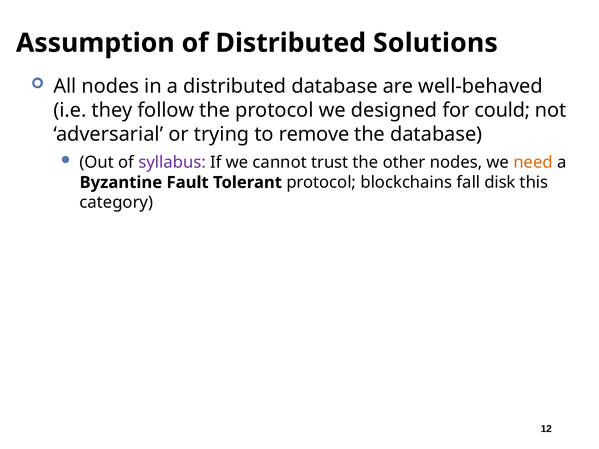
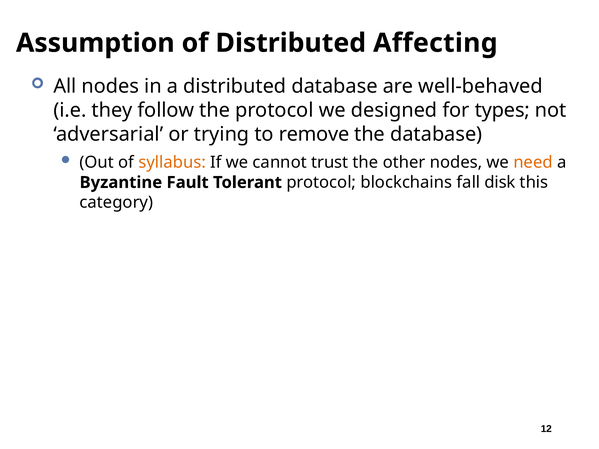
Solutions: Solutions -> Affecting (435, 43)
could: could -> types (502, 110)
syllabus colour: purple -> orange (172, 163)
